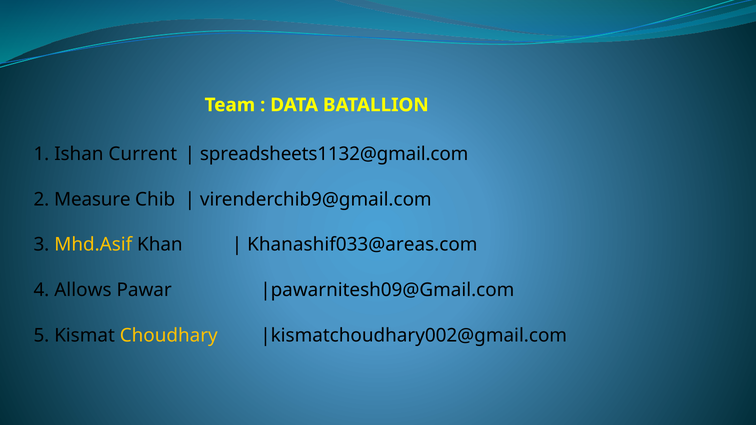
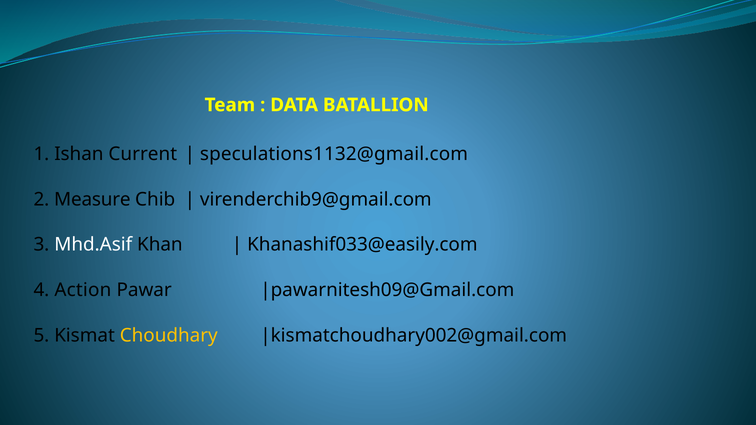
spreadsheets1132@gmail.com: spreadsheets1132@gmail.com -> speculations1132@gmail.com (334, 154)
Mhd.Asif colour: yellow -> white (93, 245)
Khanashif033@areas.com: Khanashif033@areas.com -> Khanashif033@easily.com (362, 245)
Allows: Allows -> Action (83, 290)
